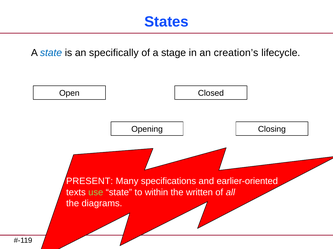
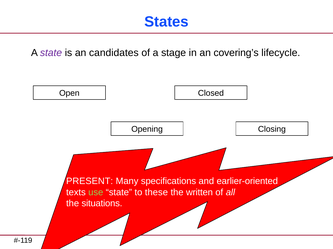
state colour: blue -> purple (51, 53)
specifically: specifically -> candidates (114, 53)
creation’s: creation’s -> covering’s (236, 53)
within: within -> these (156, 193)
diagrams: diagrams -> situations (102, 204)
